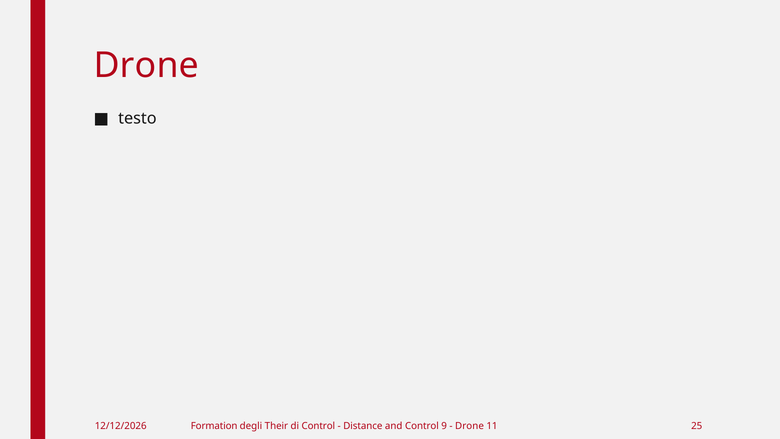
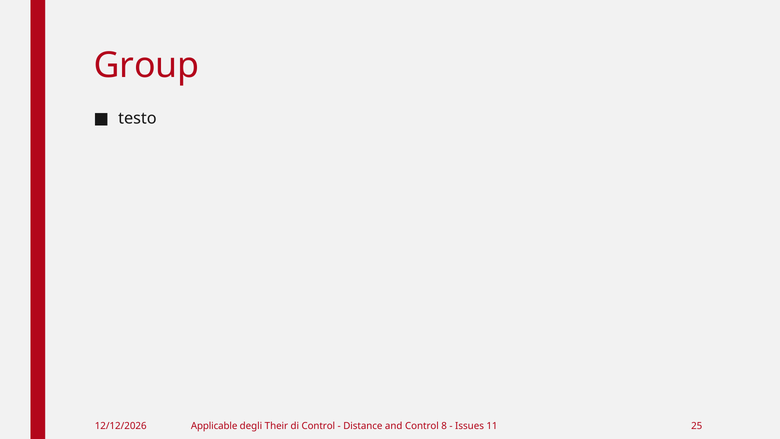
Drone: Drone -> Group (146, 66)
Formation: Formation -> Applicable (214, 426)
9: 9 -> 8 (444, 426)
Drone: Drone -> Issues (470, 426)
